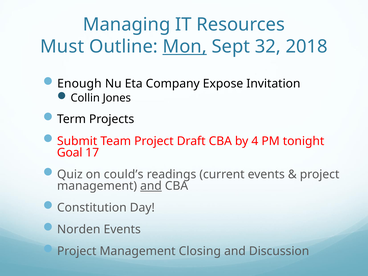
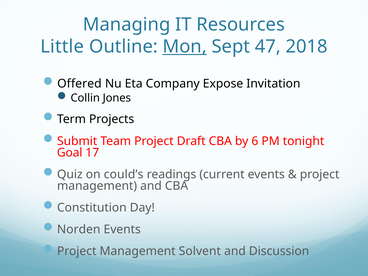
Must: Must -> Little (62, 47)
32: 32 -> 47 (268, 47)
Enough: Enough -> Offered (79, 84)
4: 4 -> 6 (255, 141)
and underline: present -> none (151, 186)
Closing: Closing -> Solvent (200, 251)
